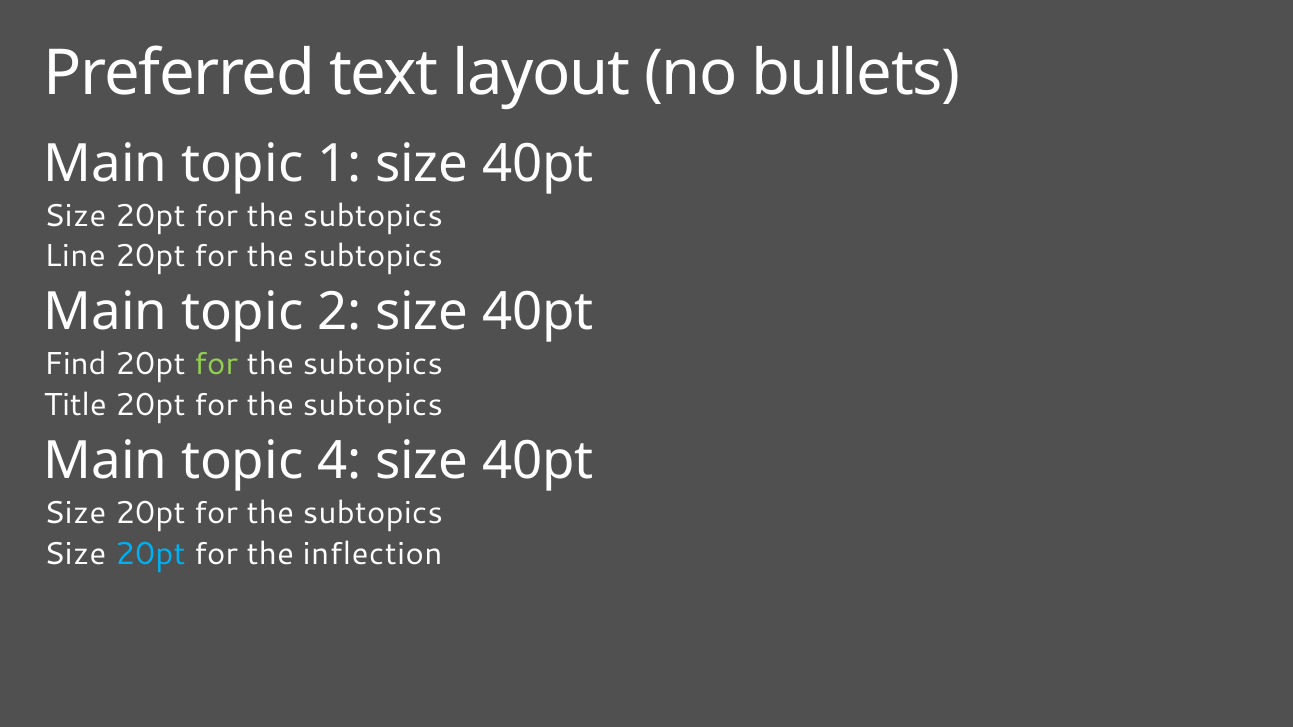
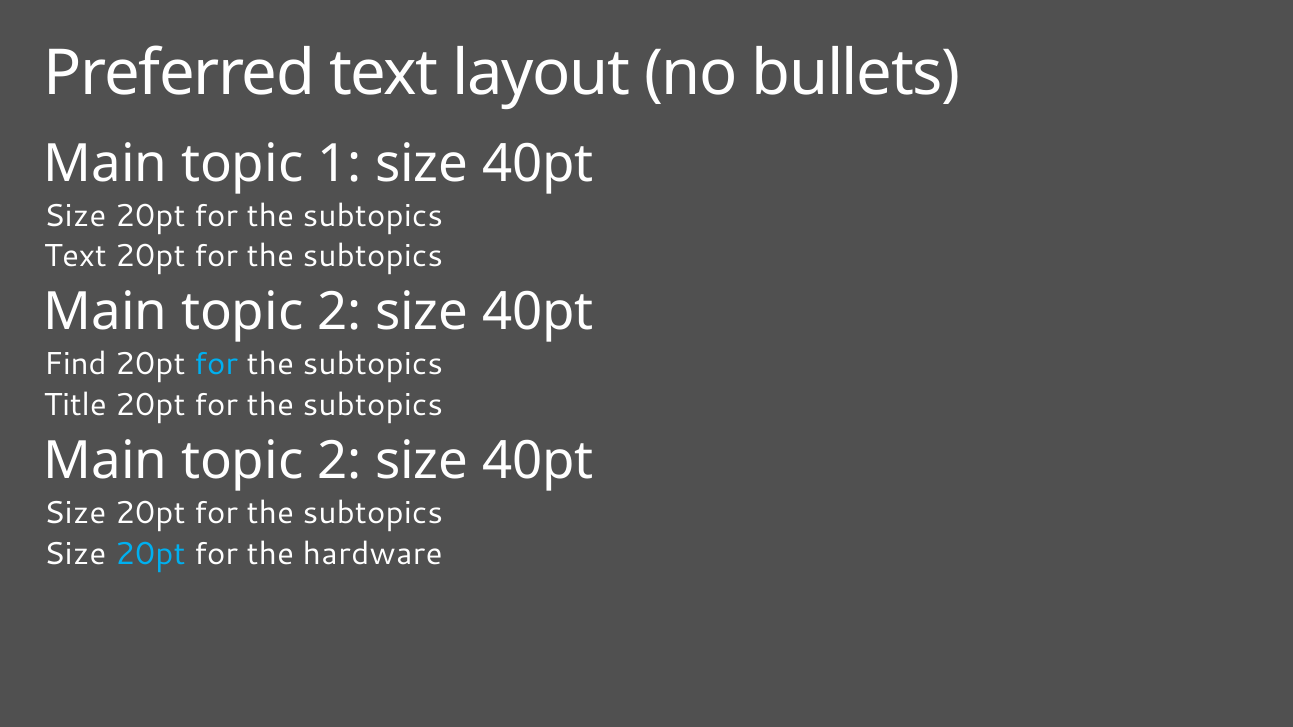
Line: Line -> Text (75, 256)
for colour: light green -> light blue (216, 365)
4: 4 -> 2 (339, 461)
inflection: inflection -> hardware (373, 554)
